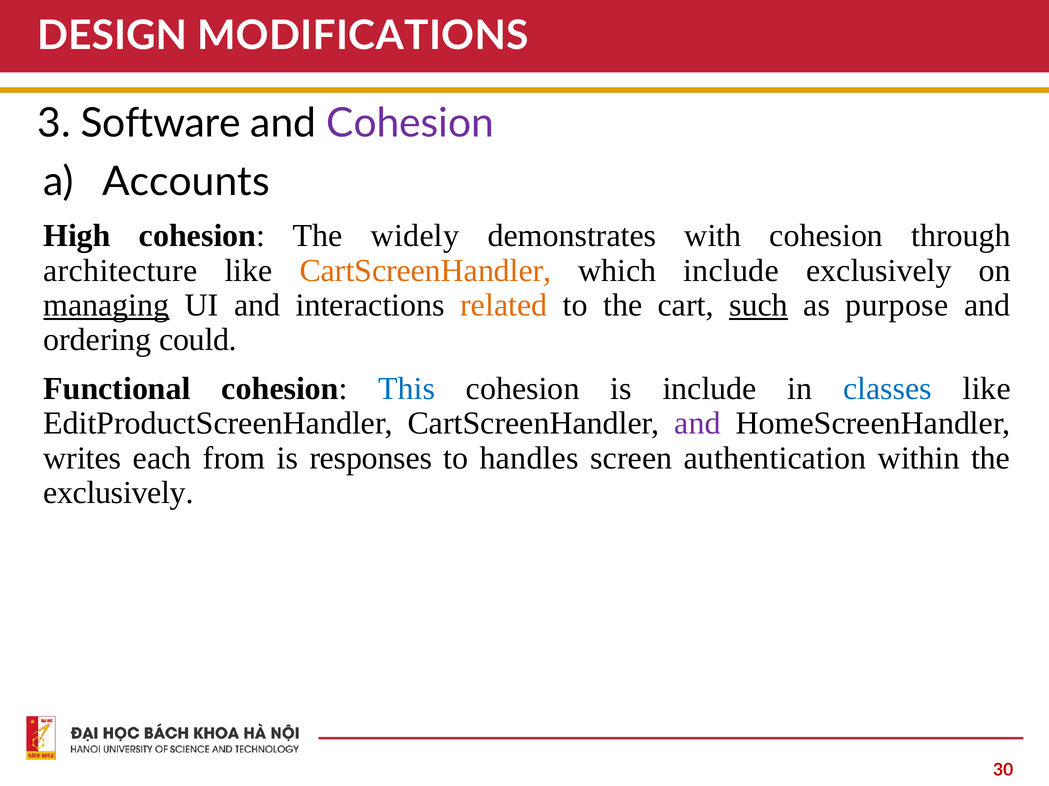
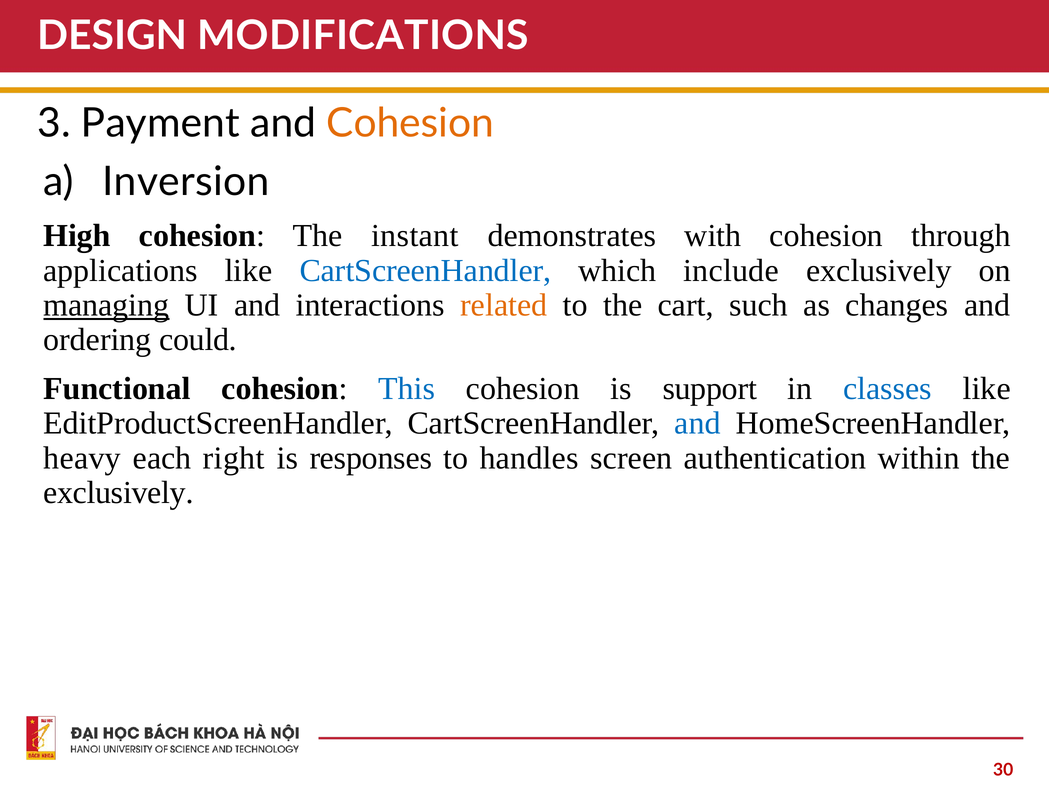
Software: Software -> Payment (160, 124)
Cohesion colour: purple -> orange (410, 124)
Accounts: Accounts -> Inversion (186, 182)
widely: widely -> instant (415, 236)
architecture: architecture -> applications (121, 271)
CartScreenHandler colour: orange -> blue (425, 271)
such underline: present -> none (759, 305)
purpose: purpose -> changes (897, 305)
is include: include -> support (710, 389)
and colour: purple -> blue (697, 424)
writes: writes -> heavy (82, 458)
from: from -> right (234, 458)
